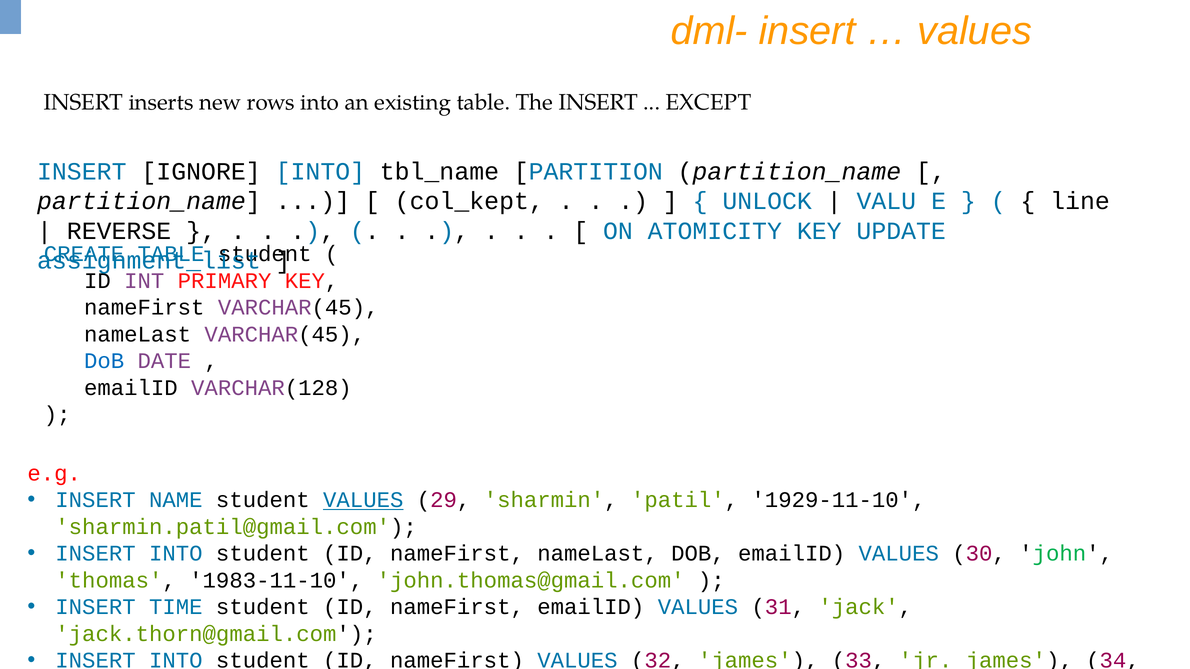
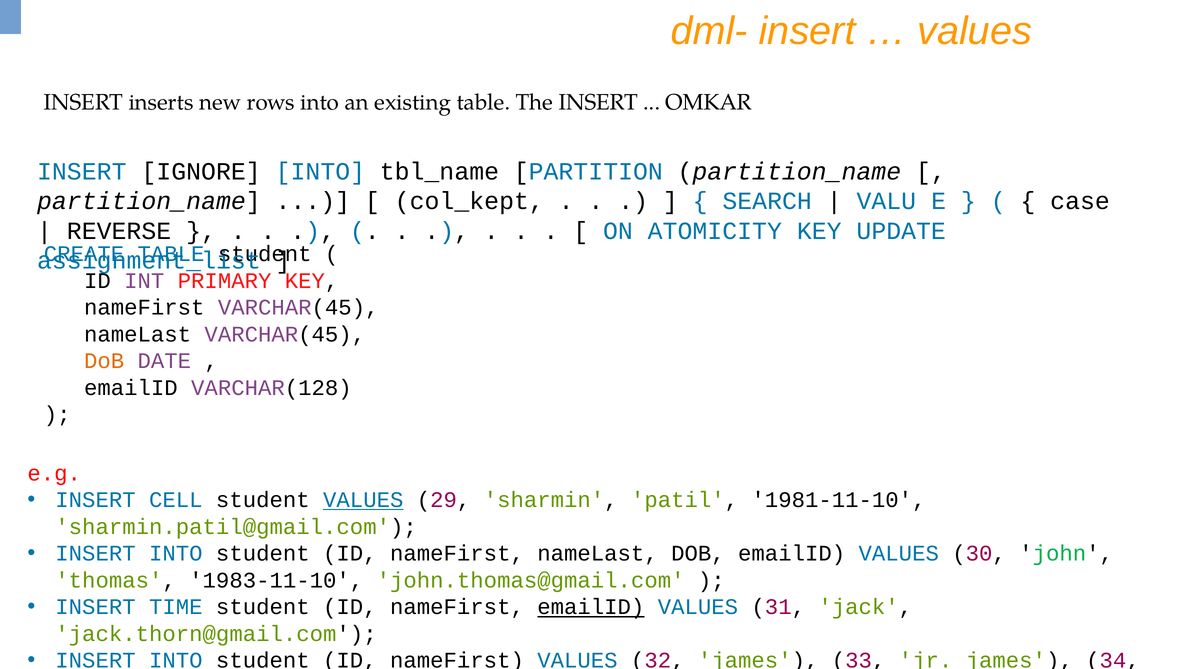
EXCEPT: EXCEPT -> OMKAR (709, 103)
UNLOCK: UNLOCK -> SEARCH (767, 201)
line: line -> case (1080, 201)
DoB colour: blue -> orange (104, 361)
NAME: NAME -> CELL (176, 500)
1929-11-10: 1929-11-10 -> 1981-11-10 (839, 500)
emailID underline: none -> present (591, 607)
